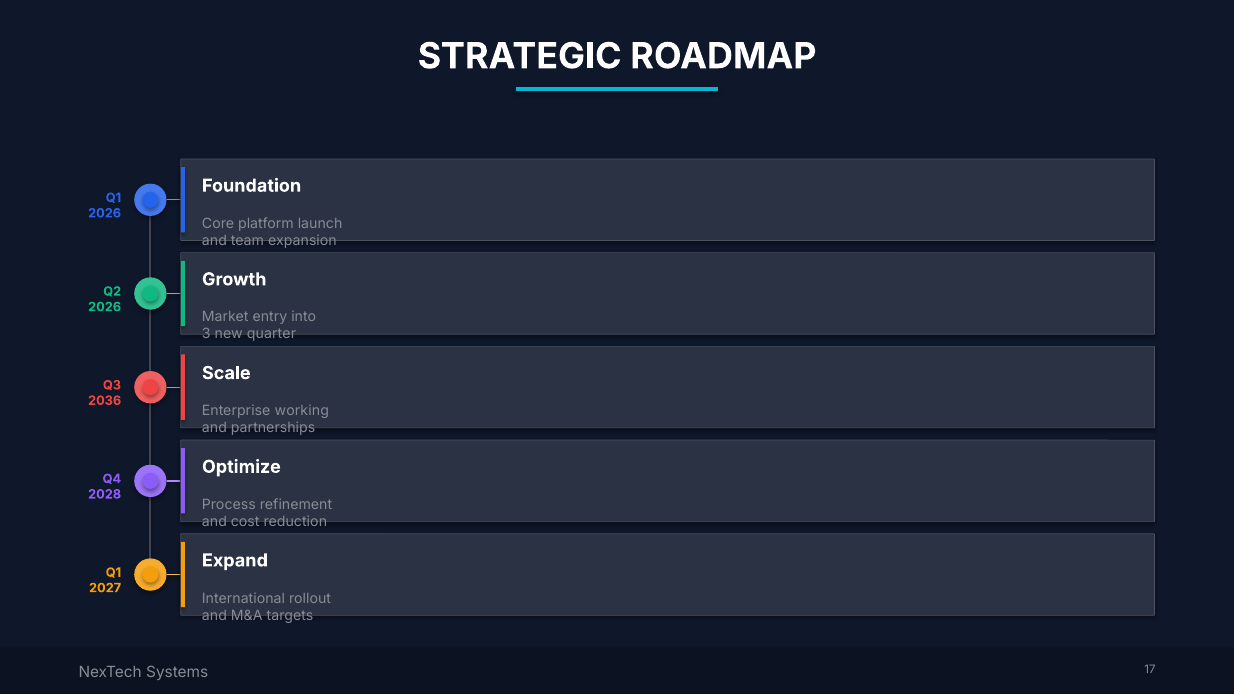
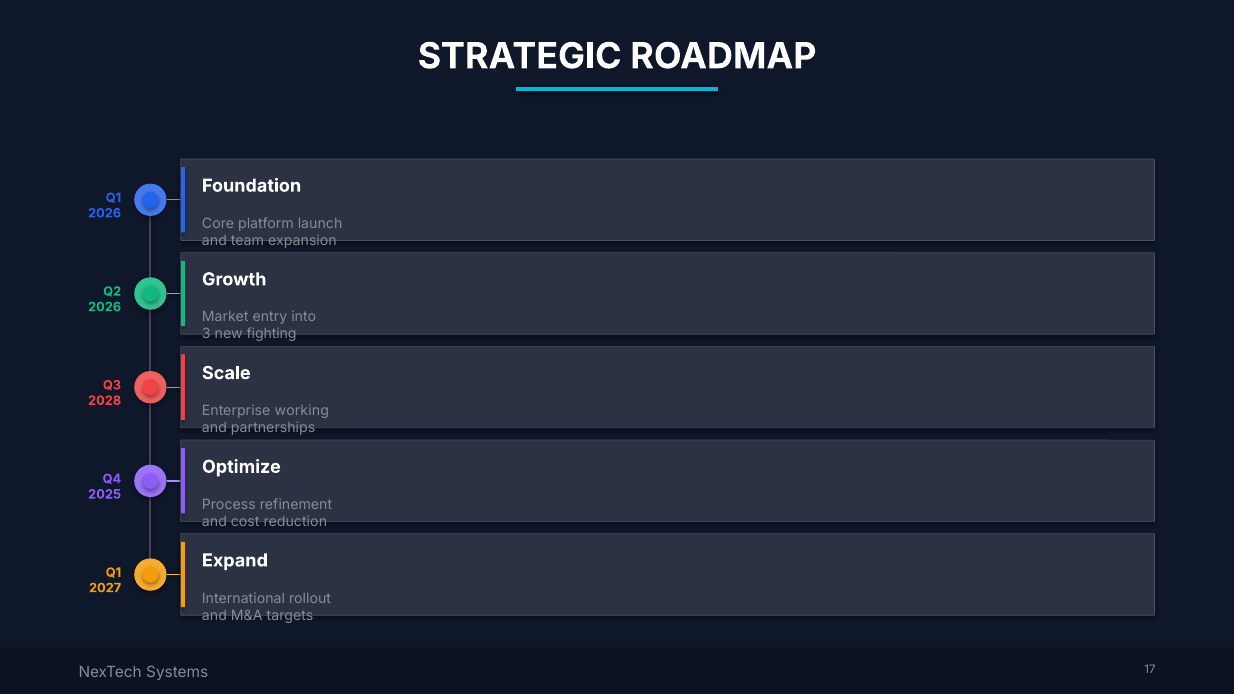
quarter: quarter -> fighting (272, 334)
2036: 2036 -> 2028 (105, 401)
2028: 2028 -> 2025 (105, 494)
